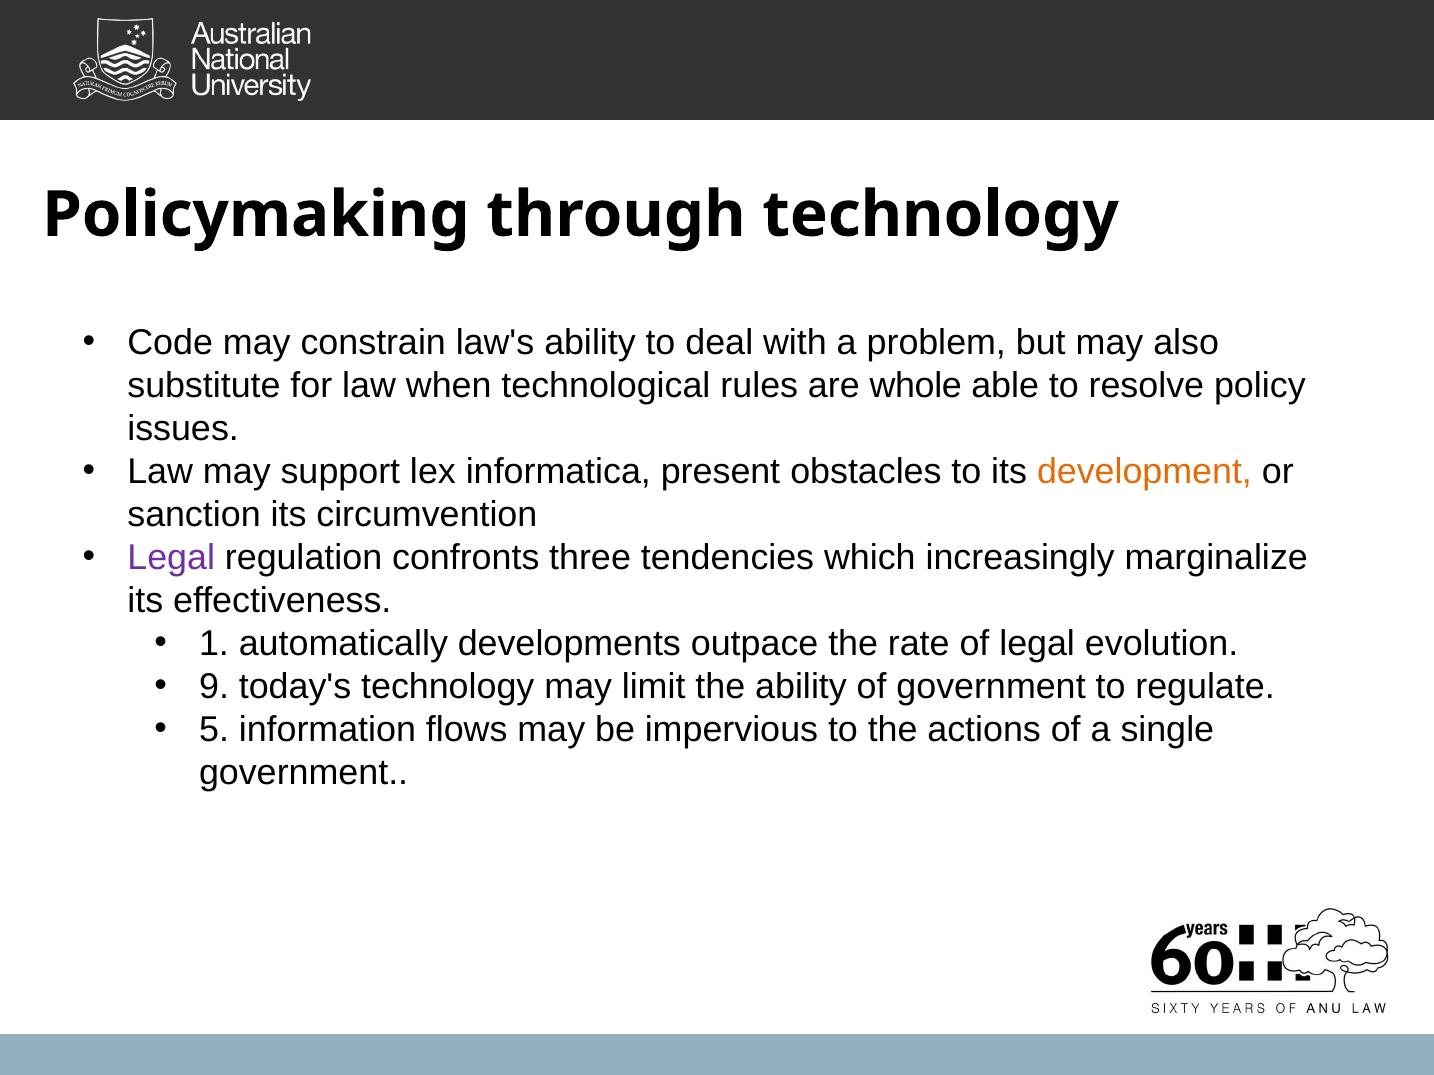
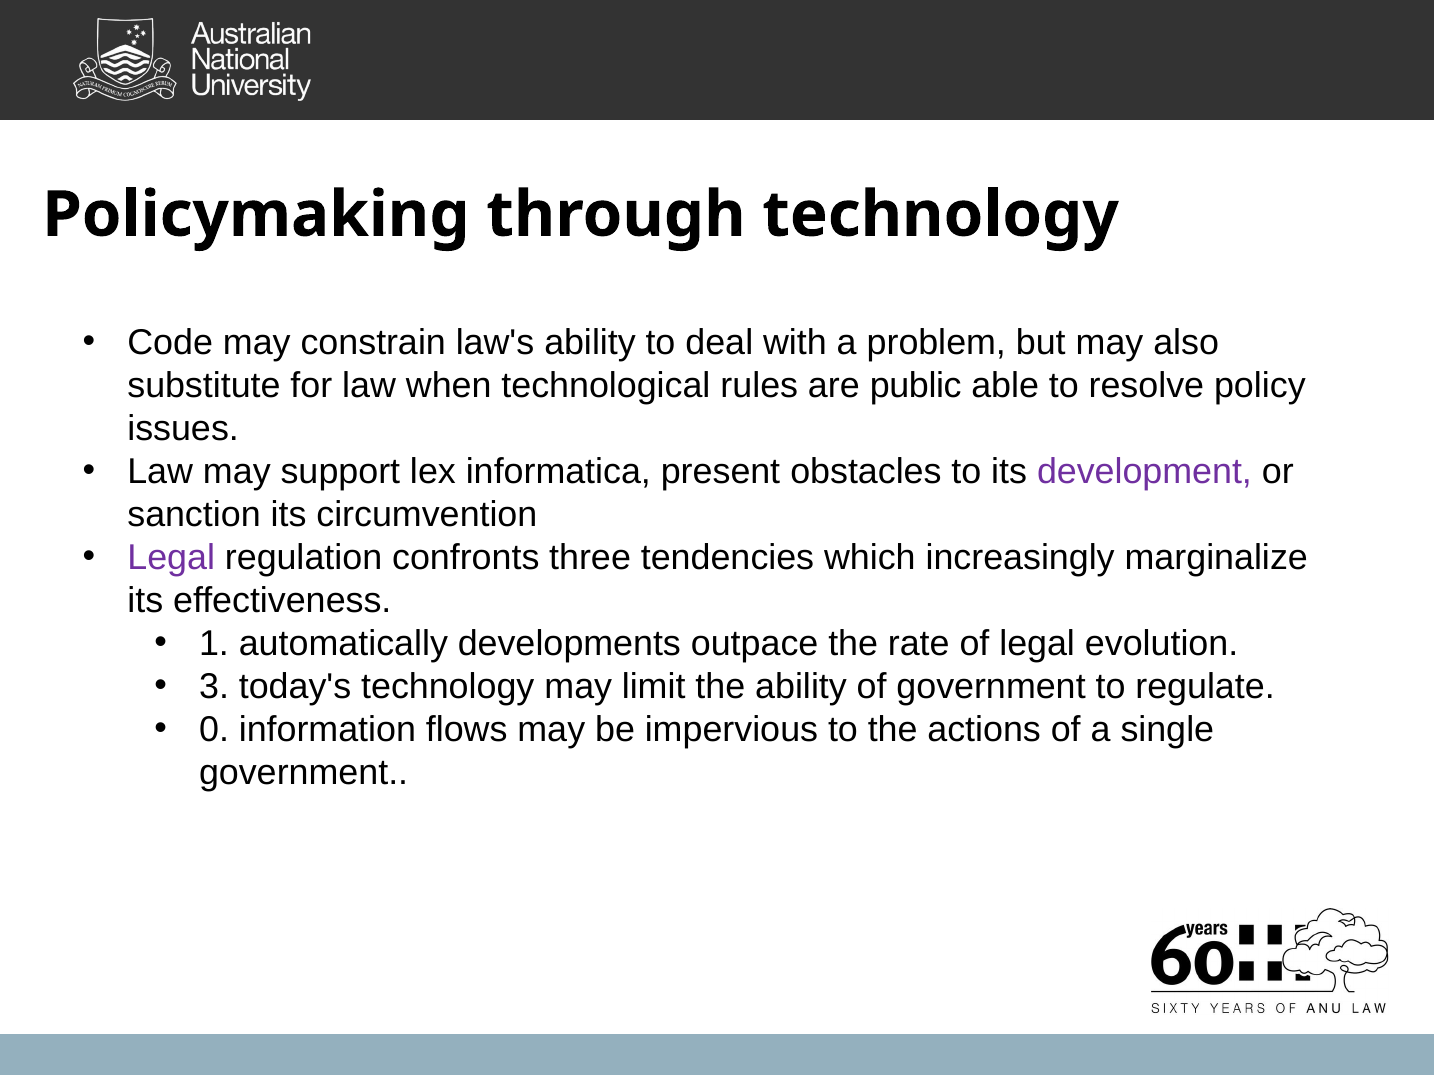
whole: whole -> public (916, 386)
development colour: orange -> purple (1144, 472)
9: 9 -> 3 (214, 687)
5: 5 -> 0 (214, 730)
